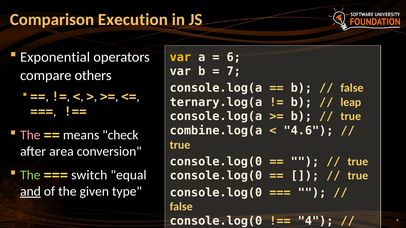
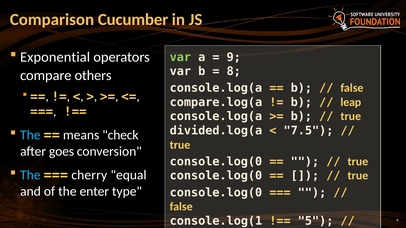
Execution: Execution -> Cucumber (133, 20)
var colour: yellow -> light green (180, 57)
6: 6 -> 9 (234, 57)
7: 7 -> 8 (234, 71)
ternary.log(a: ternary.log(a -> compare.log(a (216, 102)
combine.log(a: combine.log(a -> divided.log(a (216, 131)
4.6: 4.6 -> 7.5 (308, 131)
The colour: pink -> light blue (30, 135)
area: area -> goes (62, 152)
The colour: light green -> light blue (30, 175)
switch: switch -> cherry (89, 175)
and underline: present -> none (30, 192)
given: given -> enter (94, 192)
console.log(0: console.log(0 -> console.log(1 (216, 221)
4: 4 -> 5 (316, 221)
